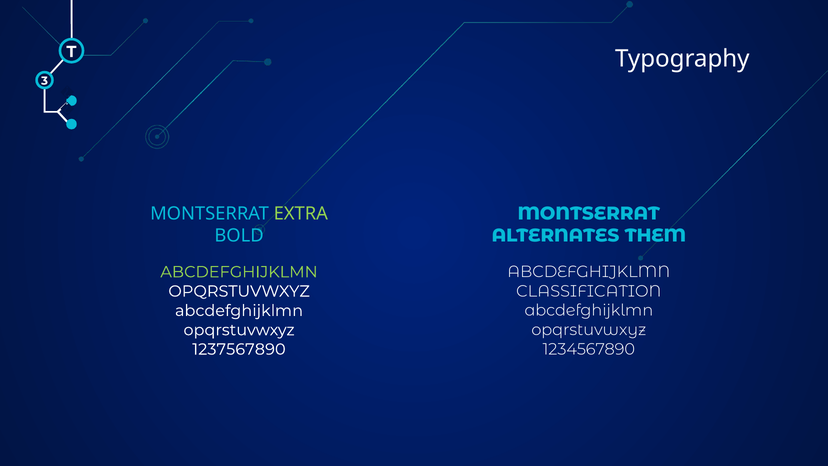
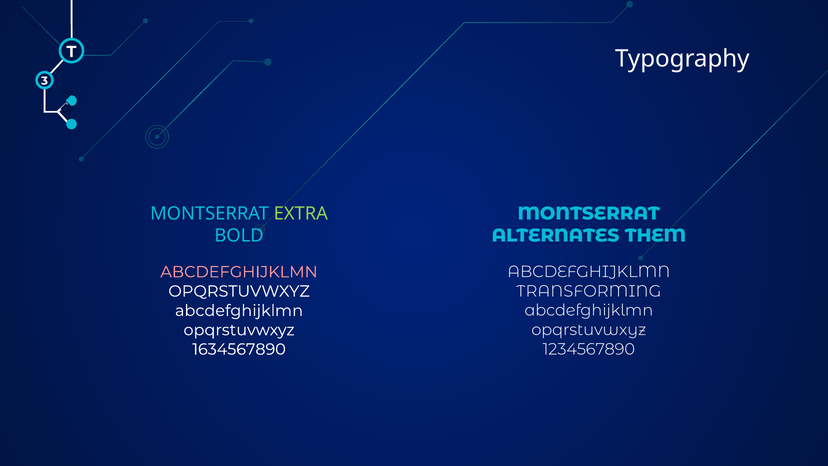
ABCDEFGHIJKLMN colour: light green -> pink (239, 272)
CLASSIFICATION: CLASSIFICATION -> TRANSFORMING (589, 291)
1237567890: 1237567890 -> 1634567890 (239, 349)
